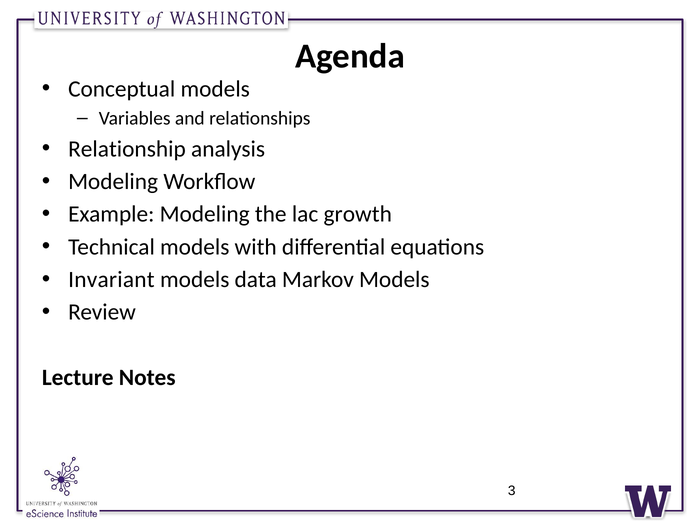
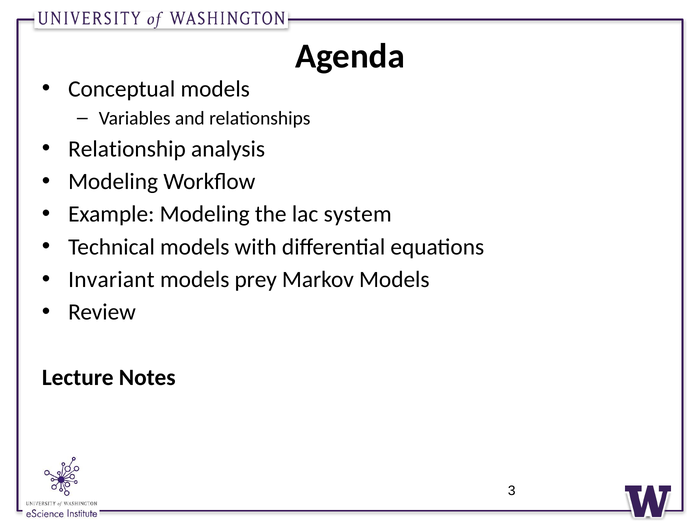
growth: growth -> system (358, 214)
data: data -> prey (256, 280)
